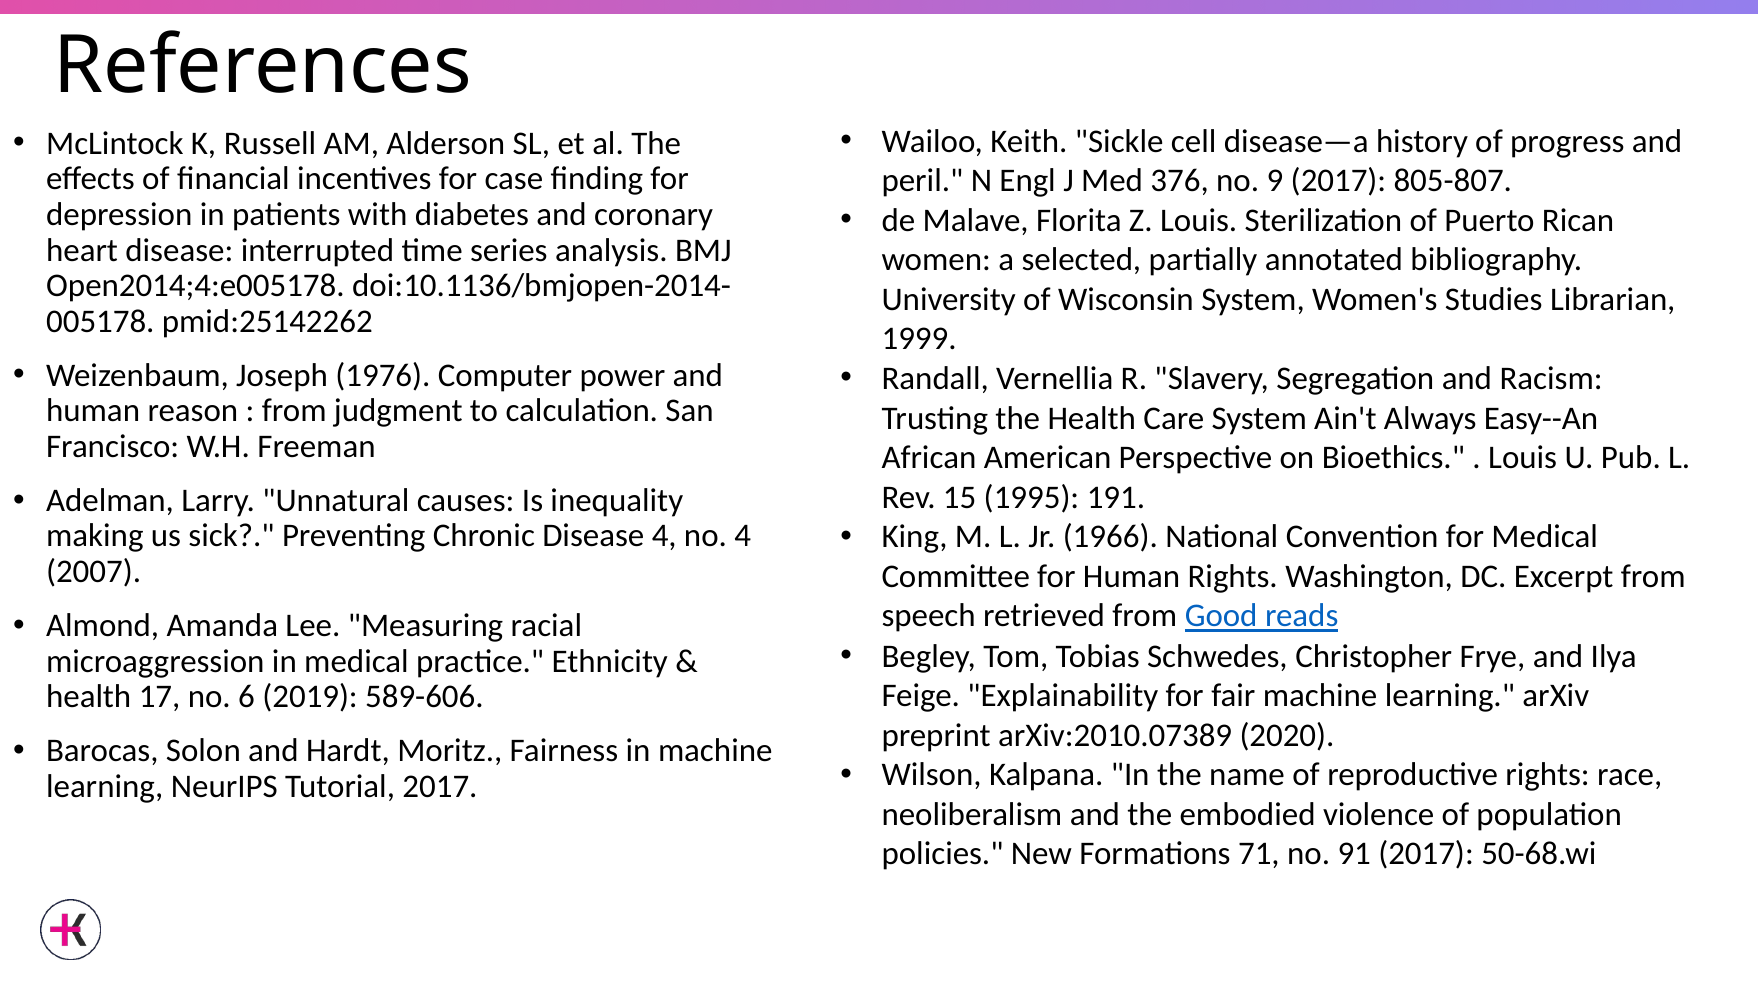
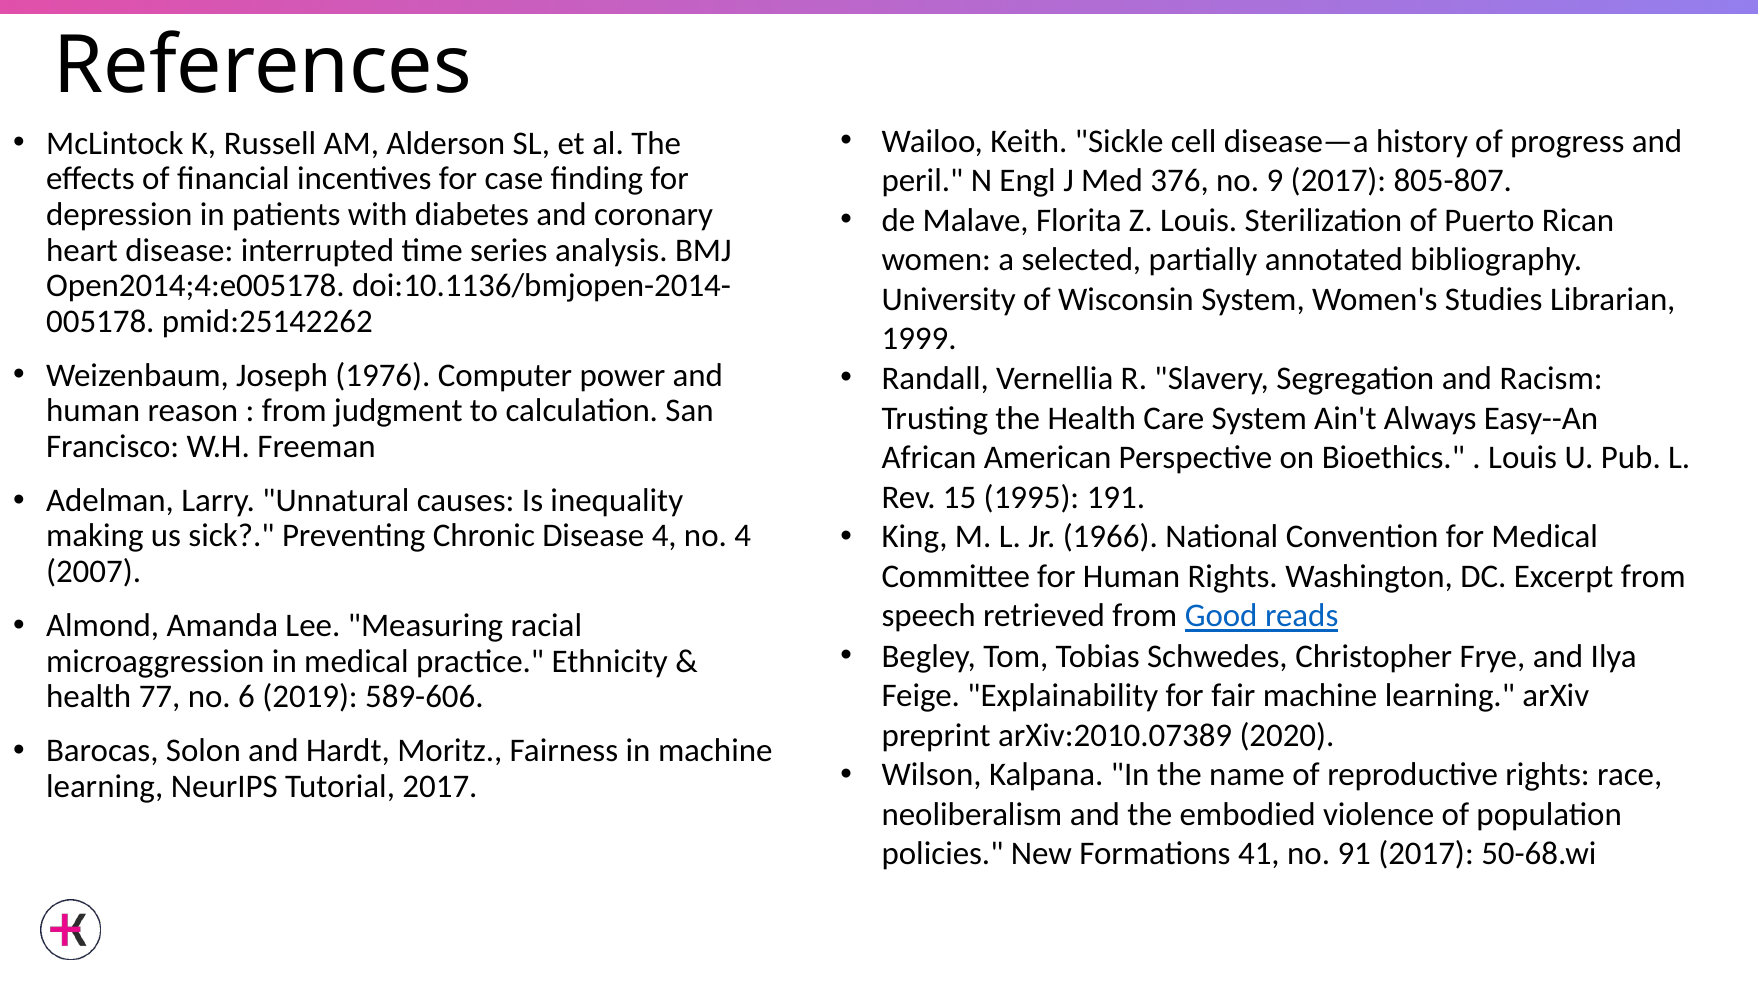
17: 17 -> 77 (160, 697)
71: 71 -> 41 (1259, 854)
